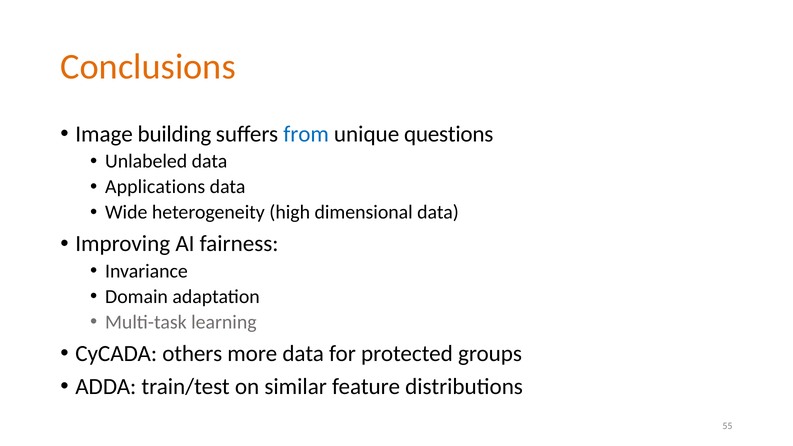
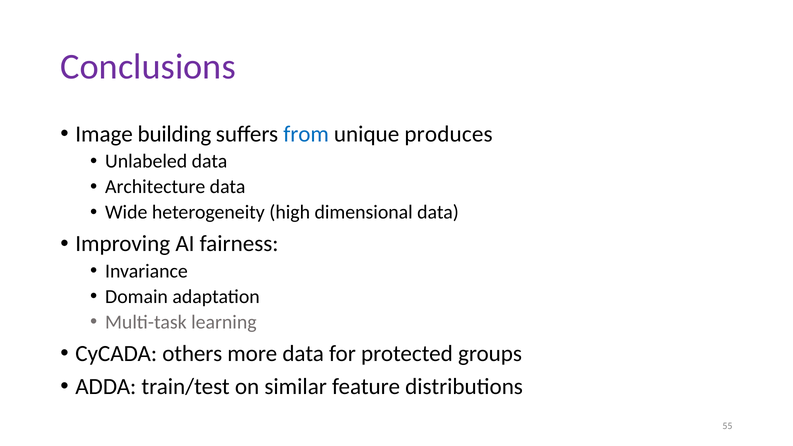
Conclusions colour: orange -> purple (148, 67)
questions: questions -> produces (448, 134)
Applications: Applications -> Architecture (155, 187)
